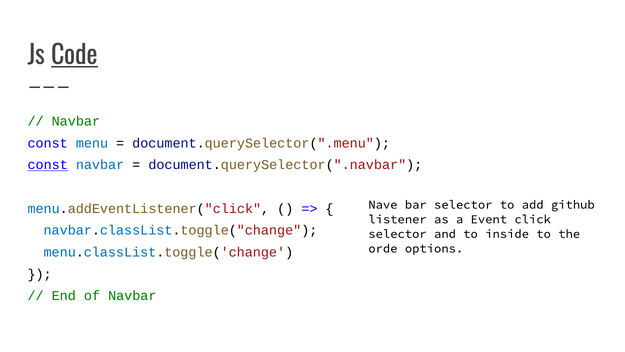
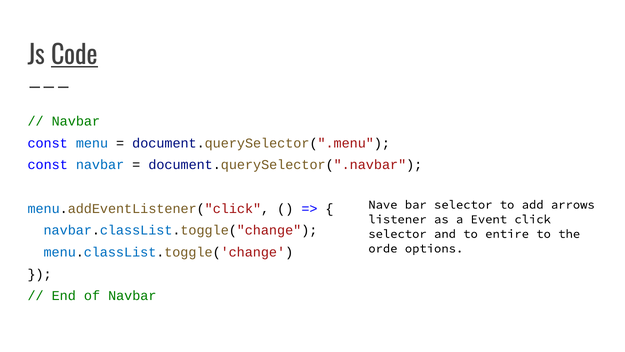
const underline: present -> none (48, 165)
github: github -> arrows (573, 204)
inside: inside -> entire (507, 234)
